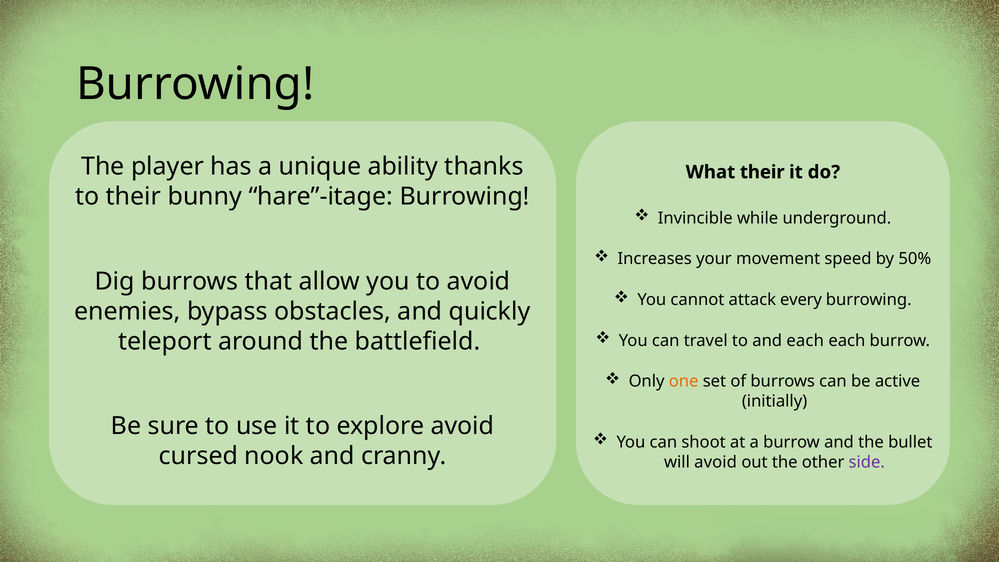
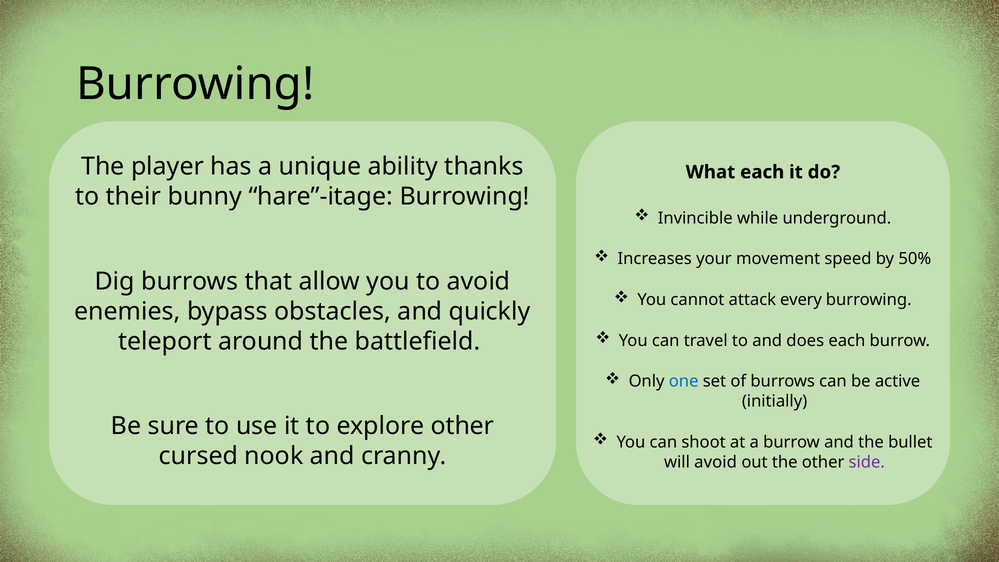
What their: their -> each (762, 172)
and each: each -> does (805, 341)
one colour: orange -> blue (684, 381)
explore avoid: avoid -> other (462, 426)
